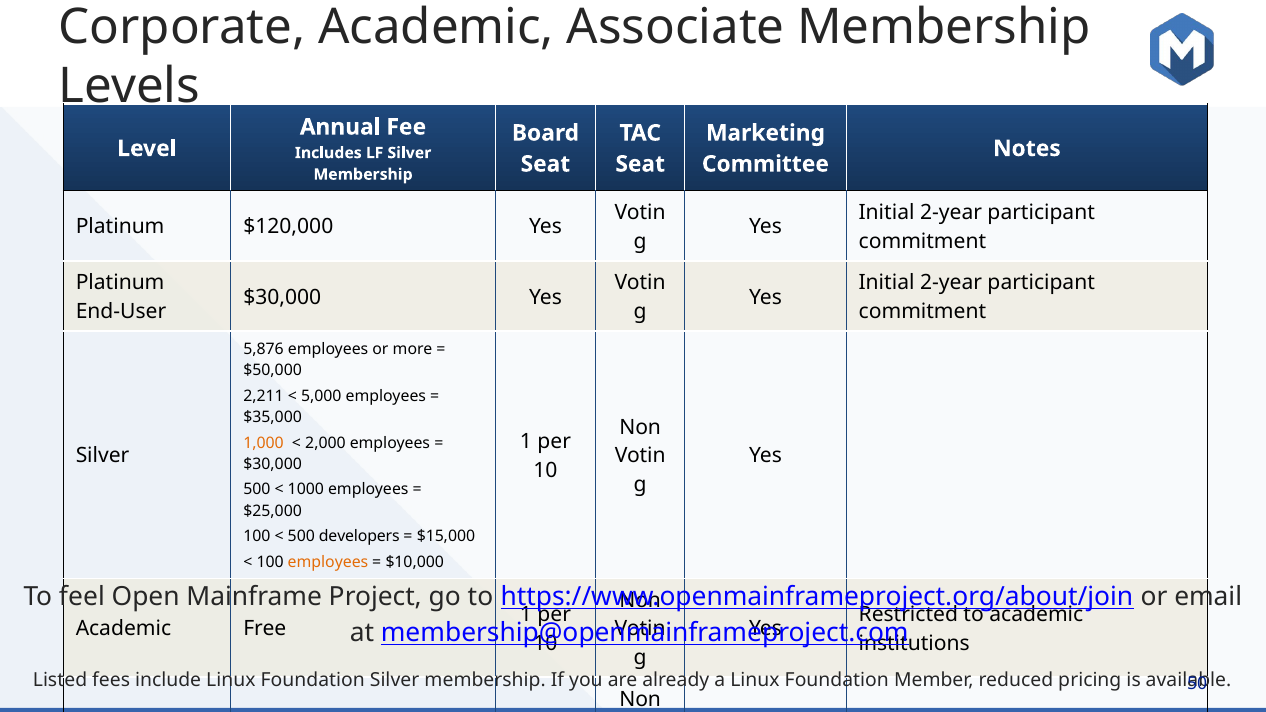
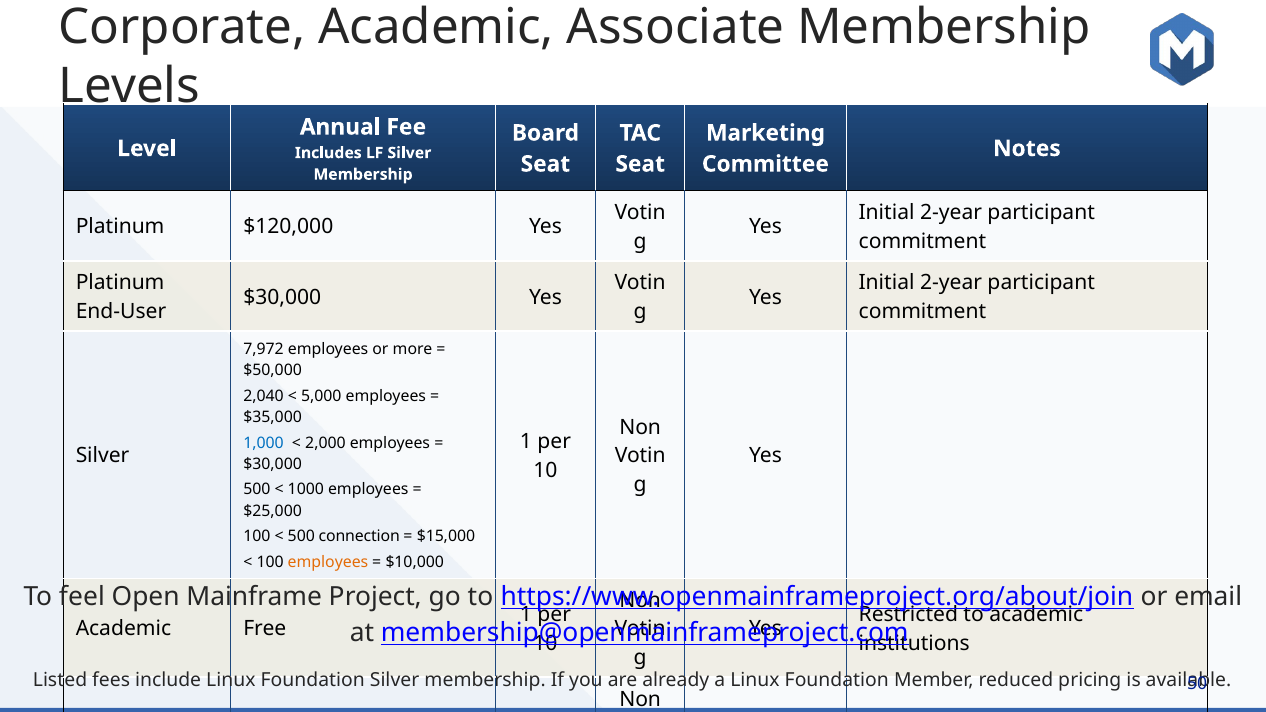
5,876: 5,876 -> 7,972 (264, 349)
2,211: 2,211 -> 2,040 (264, 396)
1,000 colour: orange -> blue (264, 443)
developers: developers -> connection (359, 537)
